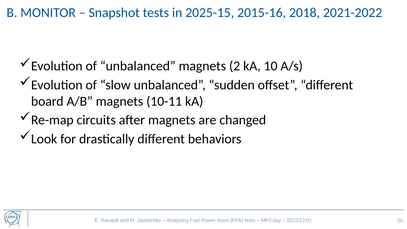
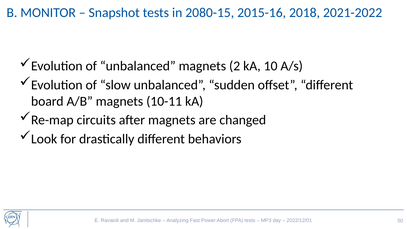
2025-15: 2025-15 -> 2080-15 (210, 13)
